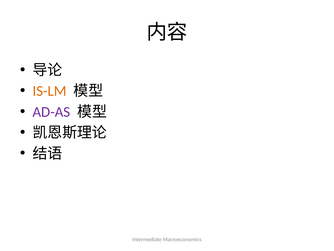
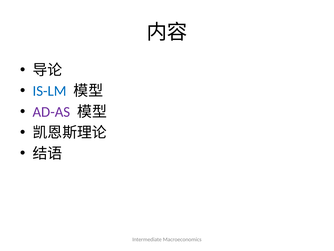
IS-LM colour: orange -> blue (50, 91)
